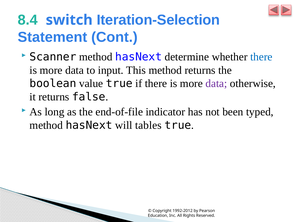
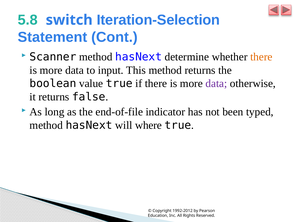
8.4: 8.4 -> 5.8 (28, 20)
there colour: blue -> orange (261, 57)
tables: tables -> where (148, 125)
